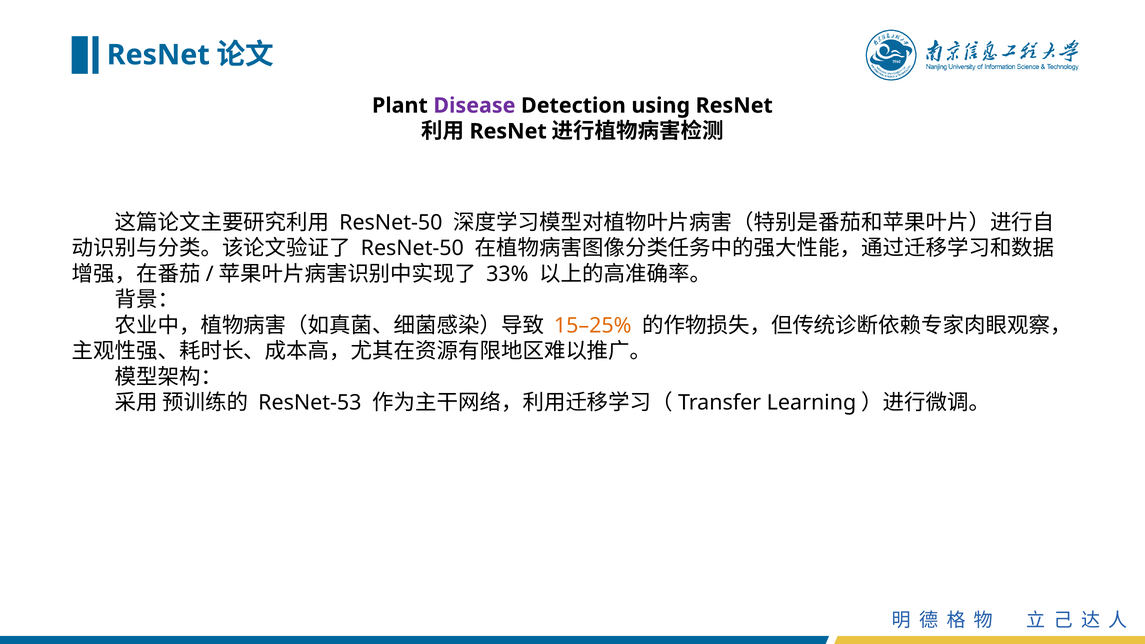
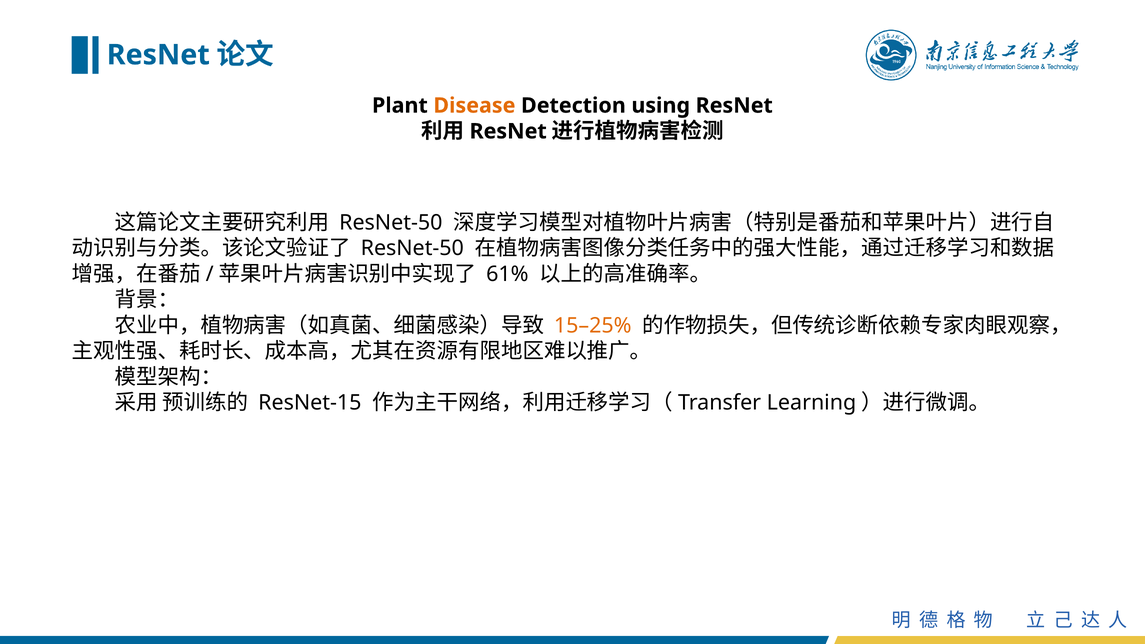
Disease colour: purple -> orange (474, 106)
33%: 33% -> 61% (507, 274)
ResNet-53: ResNet-53 -> ResNet-15 (310, 403)
